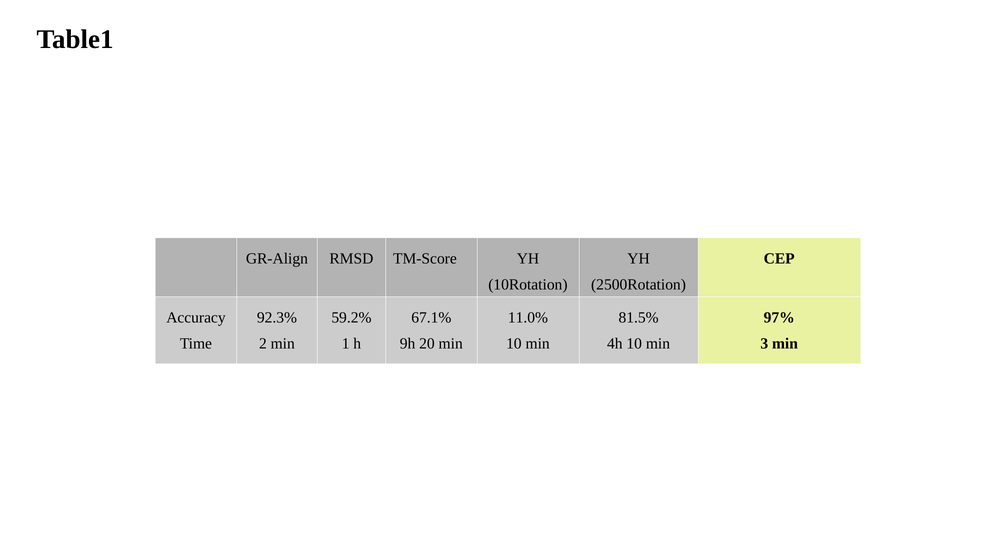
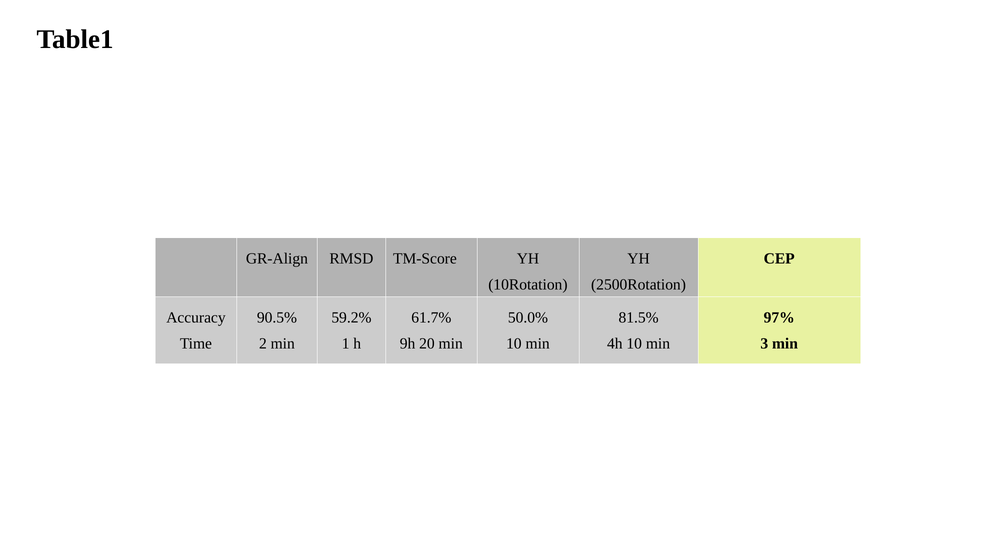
92.3%: 92.3% -> 90.5% (277, 318)
67.1%: 67.1% -> 61.7% (431, 318)
11.0%: 11.0% -> 50.0% (528, 318)
